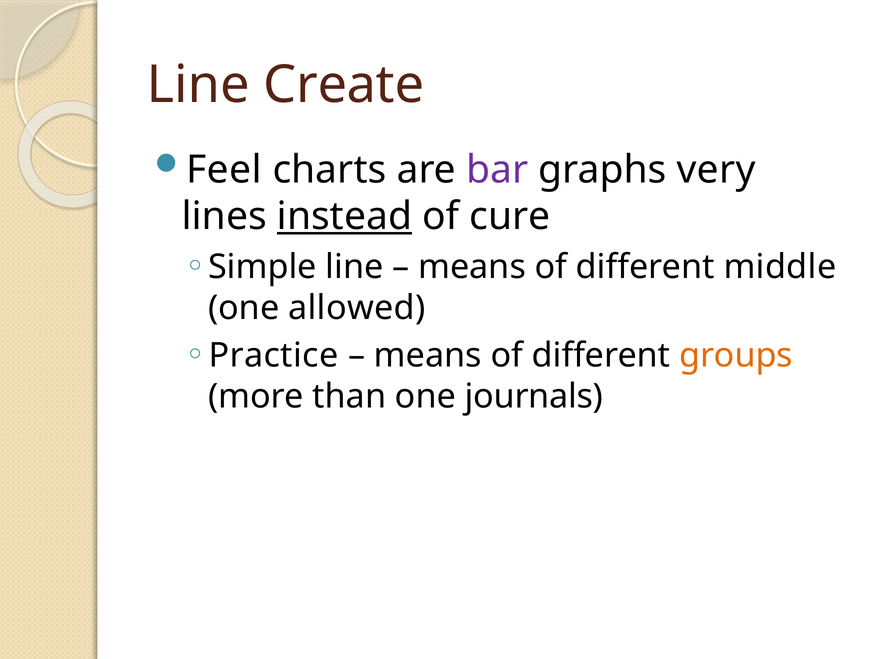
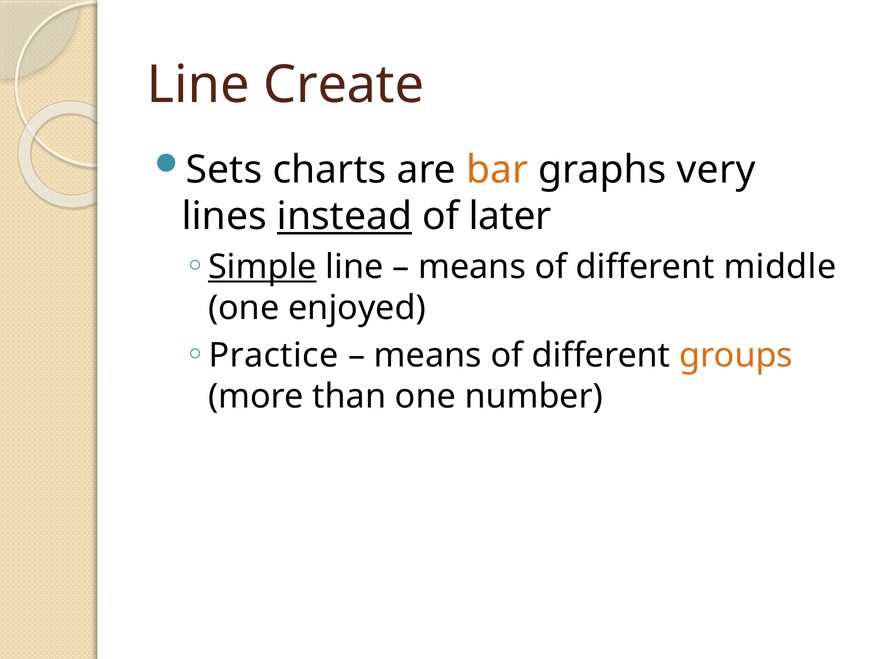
Feel: Feel -> Sets (224, 170)
bar colour: purple -> orange (497, 170)
cure: cure -> later (510, 217)
Simple underline: none -> present (262, 267)
allowed: allowed -> enjoyed (357, 308)
journals: journals -> number (534, 397)
